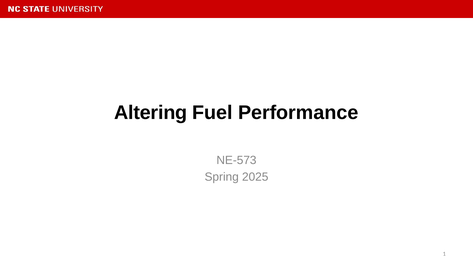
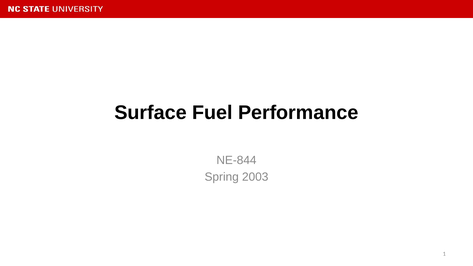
Altering: Altering -> Surface (151, 113)
NE-573: NE-573 -> NE-844 (236, 160)
2025: 2025 -> 2003 (255, 177)
